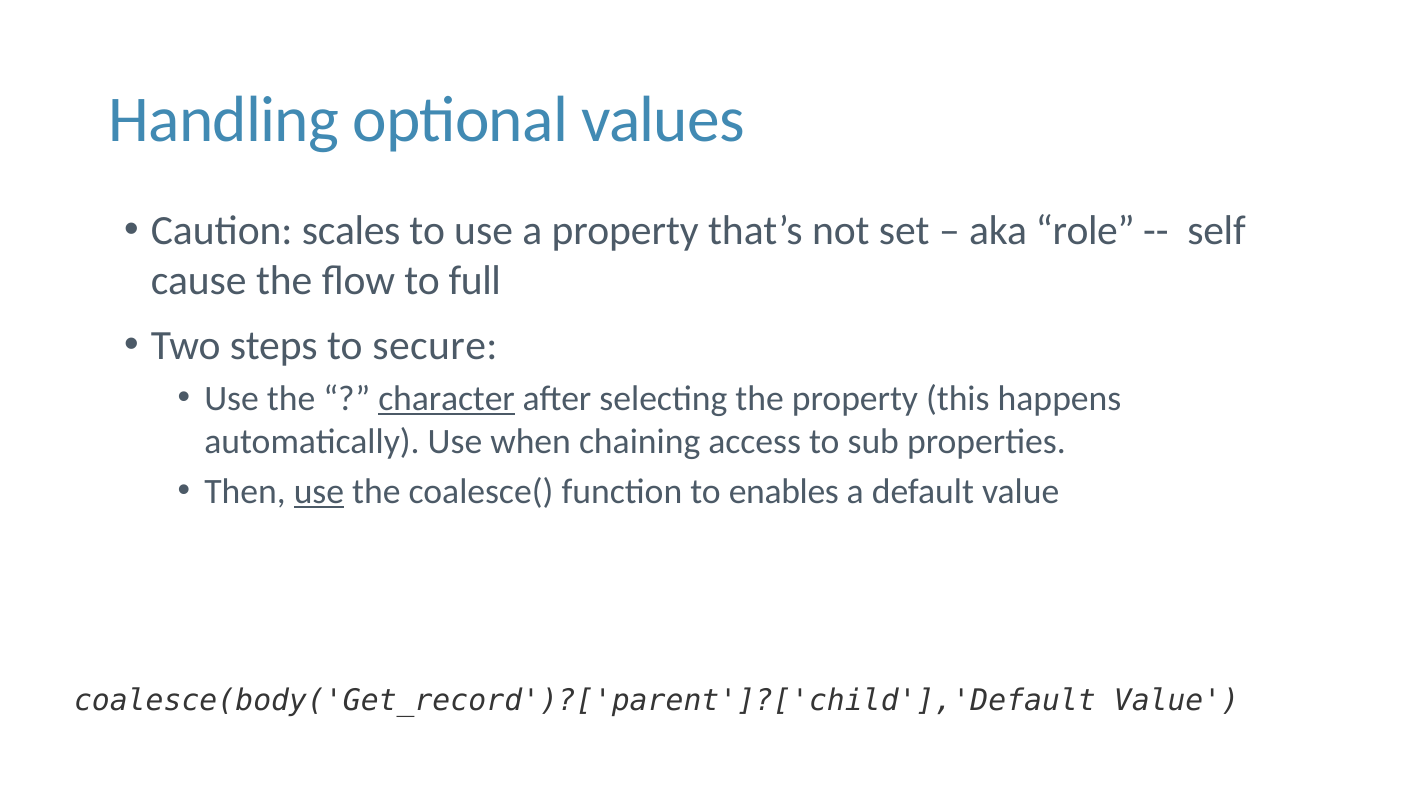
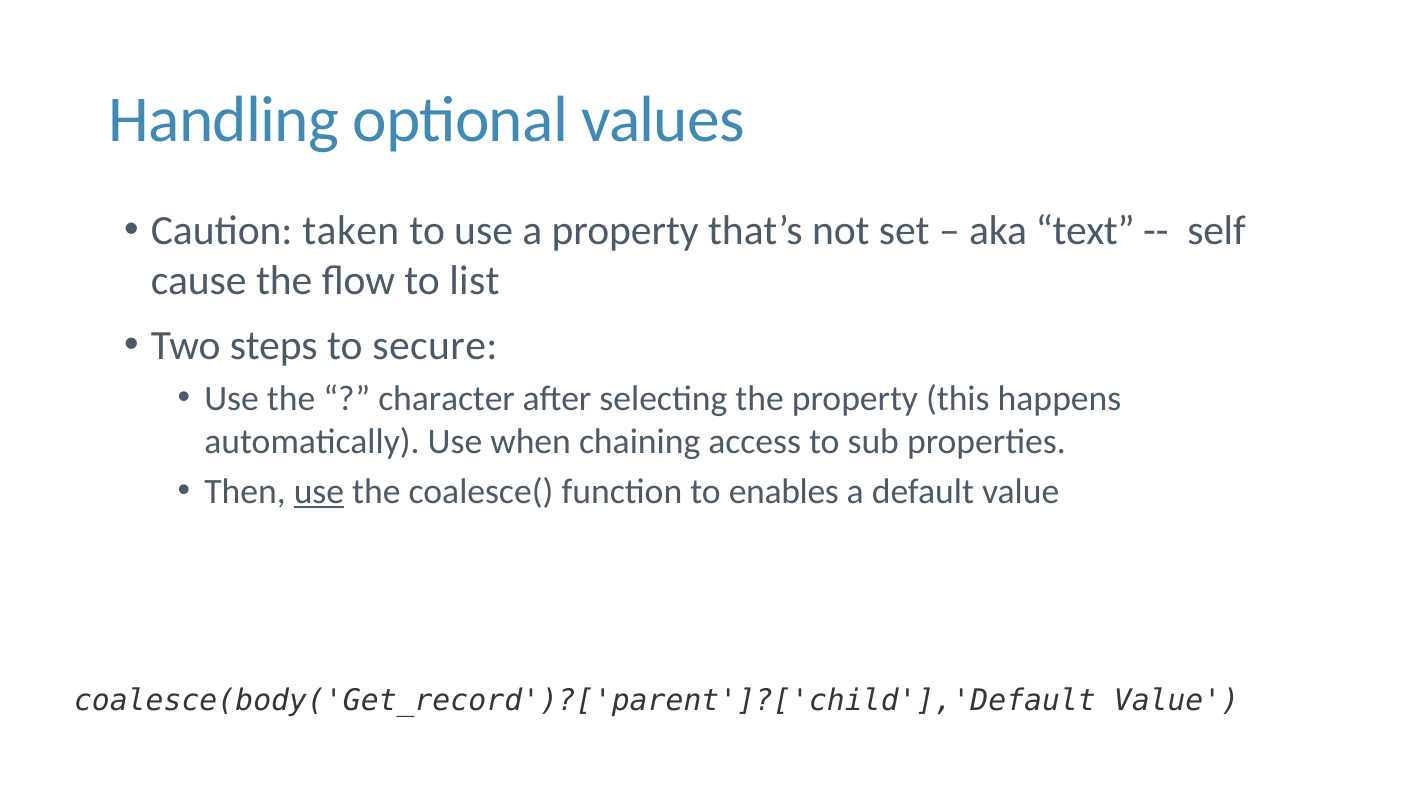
scales: scales -> taken (351, 231)
role: role -> text (1085, 231)
full: full -> list (474, 281)
character underline: present -> none (447, 399)
